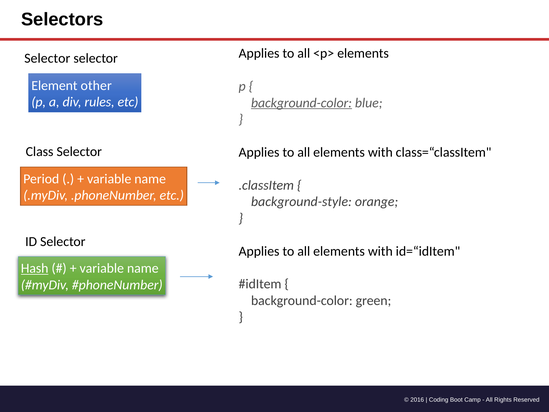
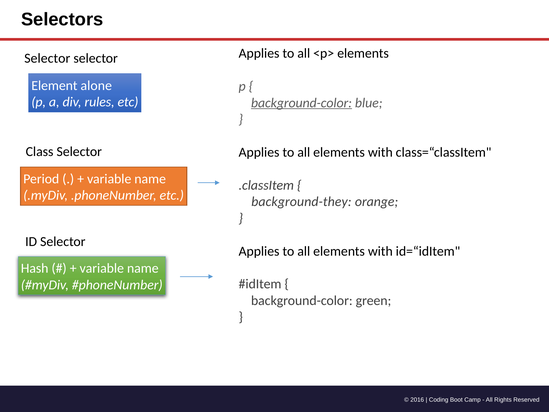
other: other -> alone (96, 85)
background-style: background-style -> background-they (301, 202)
Hash underline: present -> none (35, 268)
